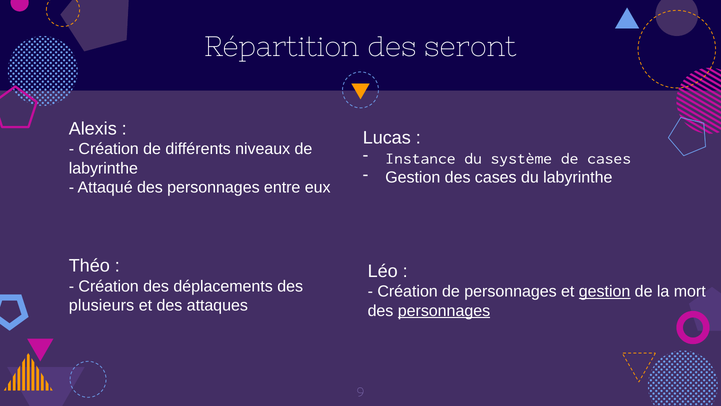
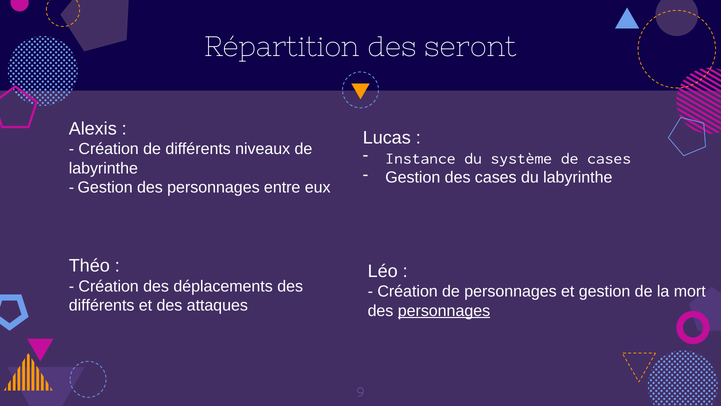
Attaqué: Attaqué -> Gestion (105, 187)
gestion underline: present -> none (605, 291)
plusieurs: plusieurs -> différents (102, 305)
